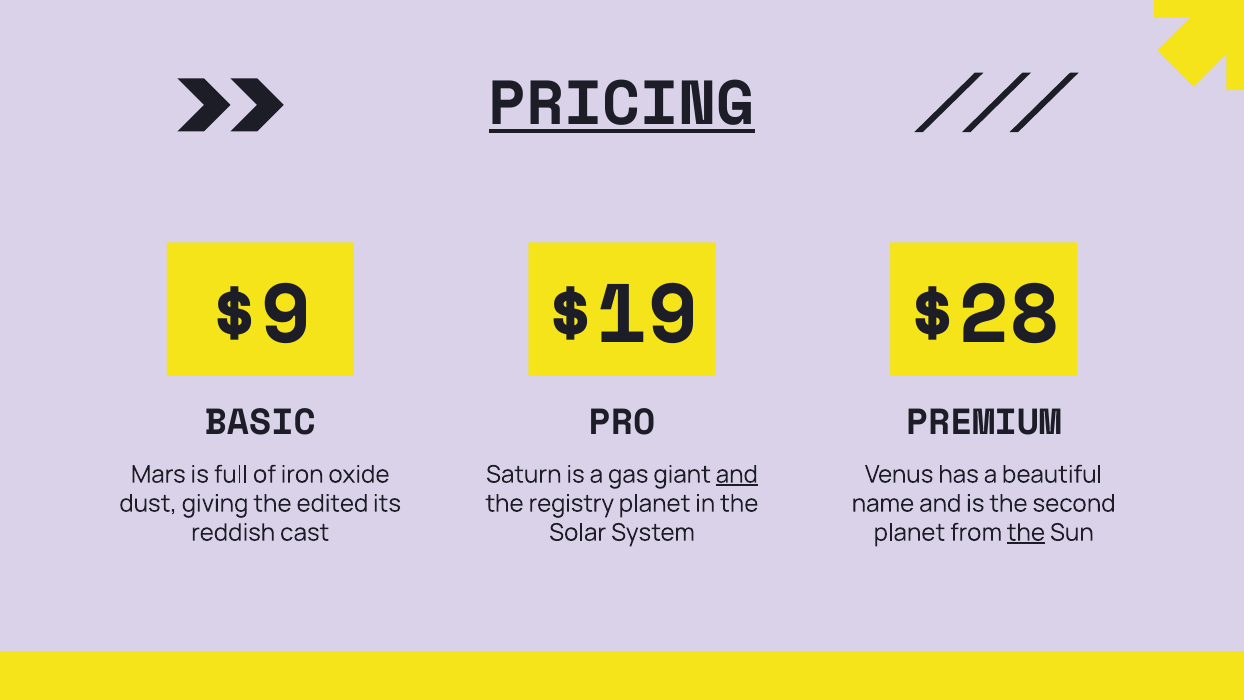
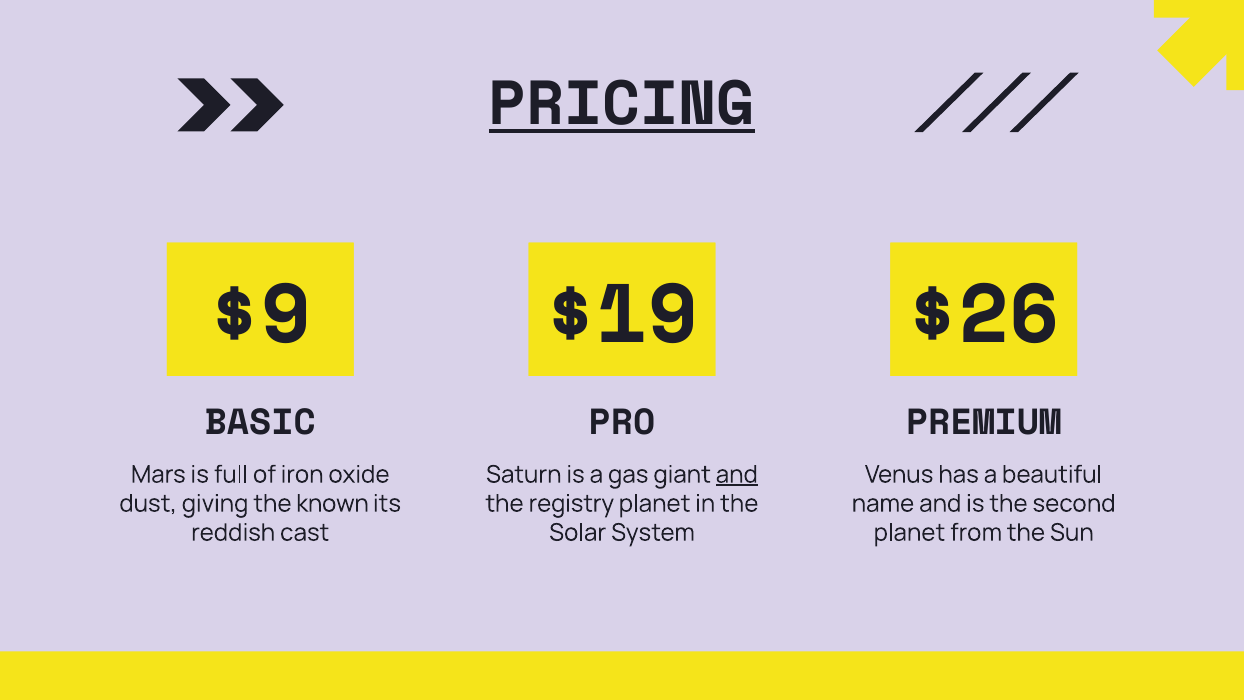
$28: $28 -> $26 (984, 315)
edited: edited -> known (332, 503)
the underline: present -> none (1026, 533)
